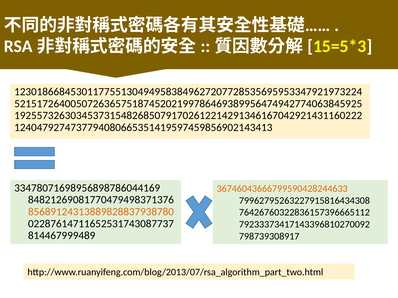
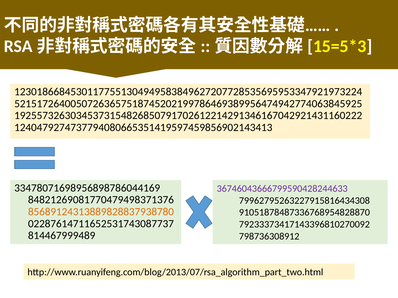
36746043666799590428244633 colour: orange -> purple (282, 189)
76426760322836157396665112: 76426760322836157396665112 -> 91051878487336768954828870 (304, 213)
798739308917: 798739308917 -> 798736308912 (269, 237)
